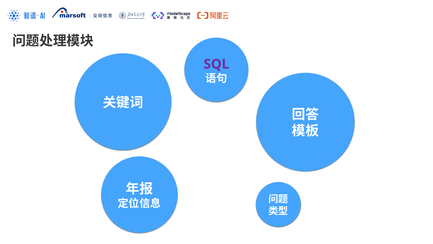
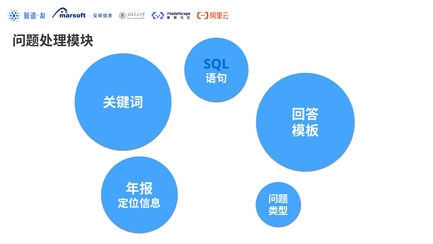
SQL colour: purple -> blue (216, 64)
